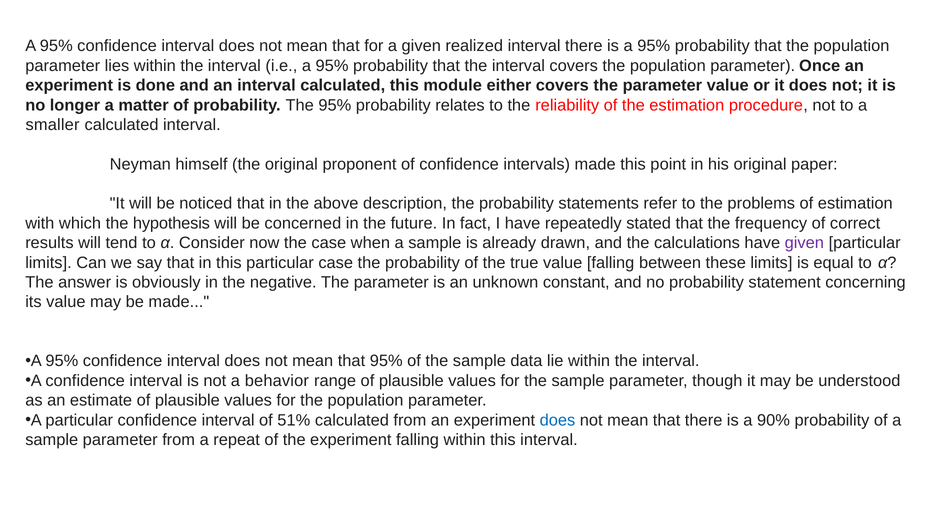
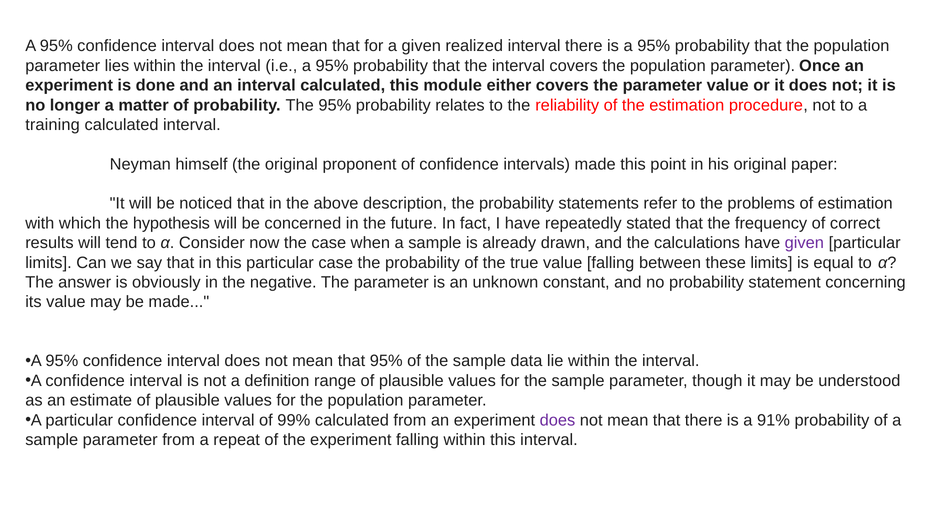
smaller: smaller -> training (53, 125)
behavior: behavior -> definition (277, 381)
51%: 51% -> 99% (294, 421)
does colour: blue -> purple (557, 421)
90%: 90% -> 91% (773, 421)
